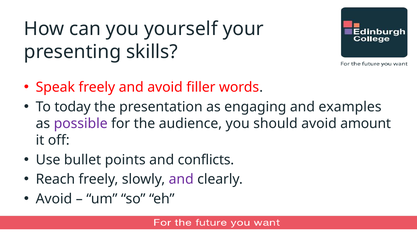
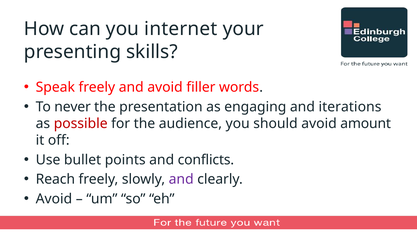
yourself: yourself -> internet (181, 29)
today: today -> never (73, 107)
examples: examples -> iterations (350, 107)
possible colour: purple -> red (81, 123)
